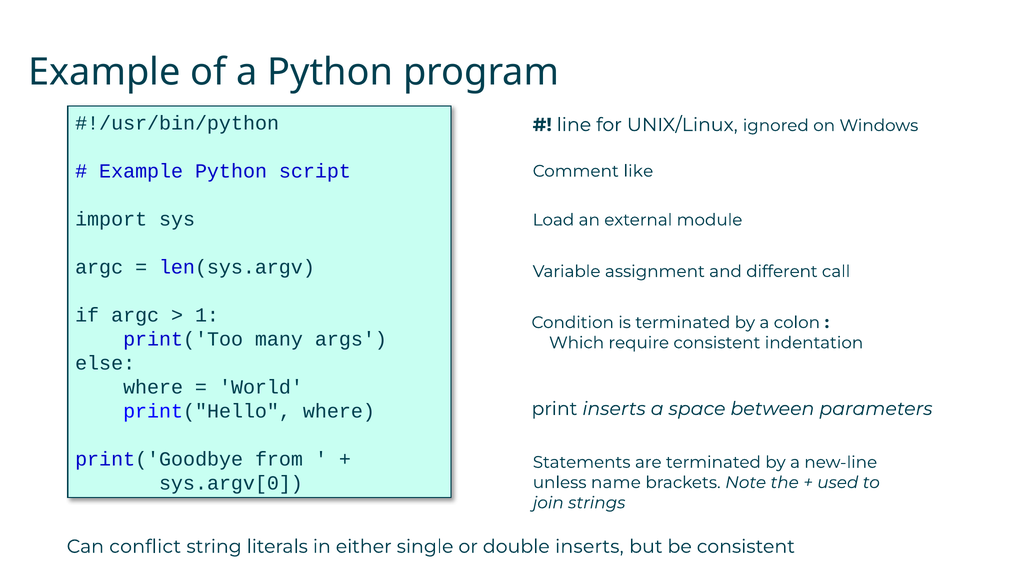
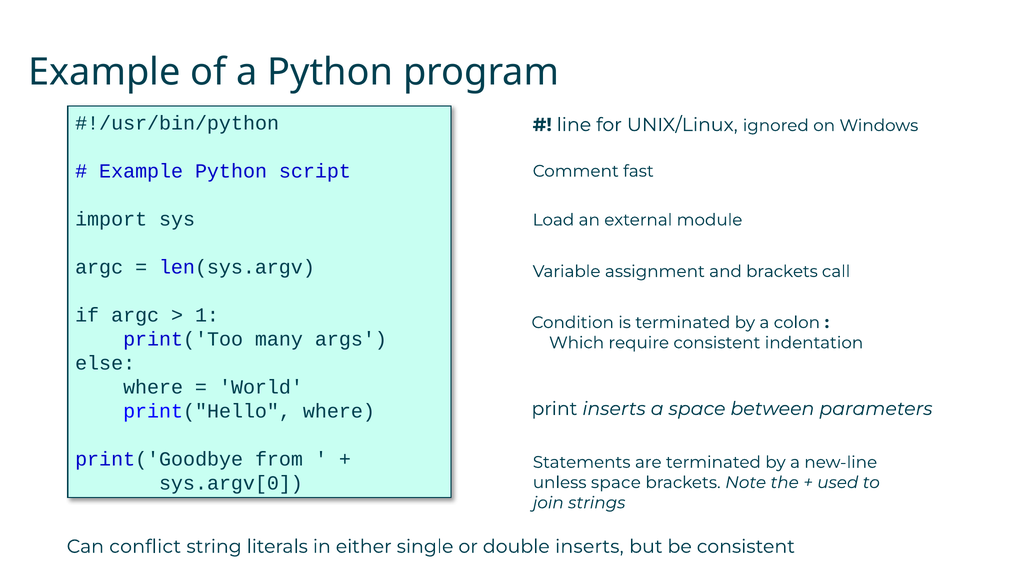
like: like -> fast (638, 171)
and different: different -> brackets (782, 272)
unless name: name -> space (616, 483)
